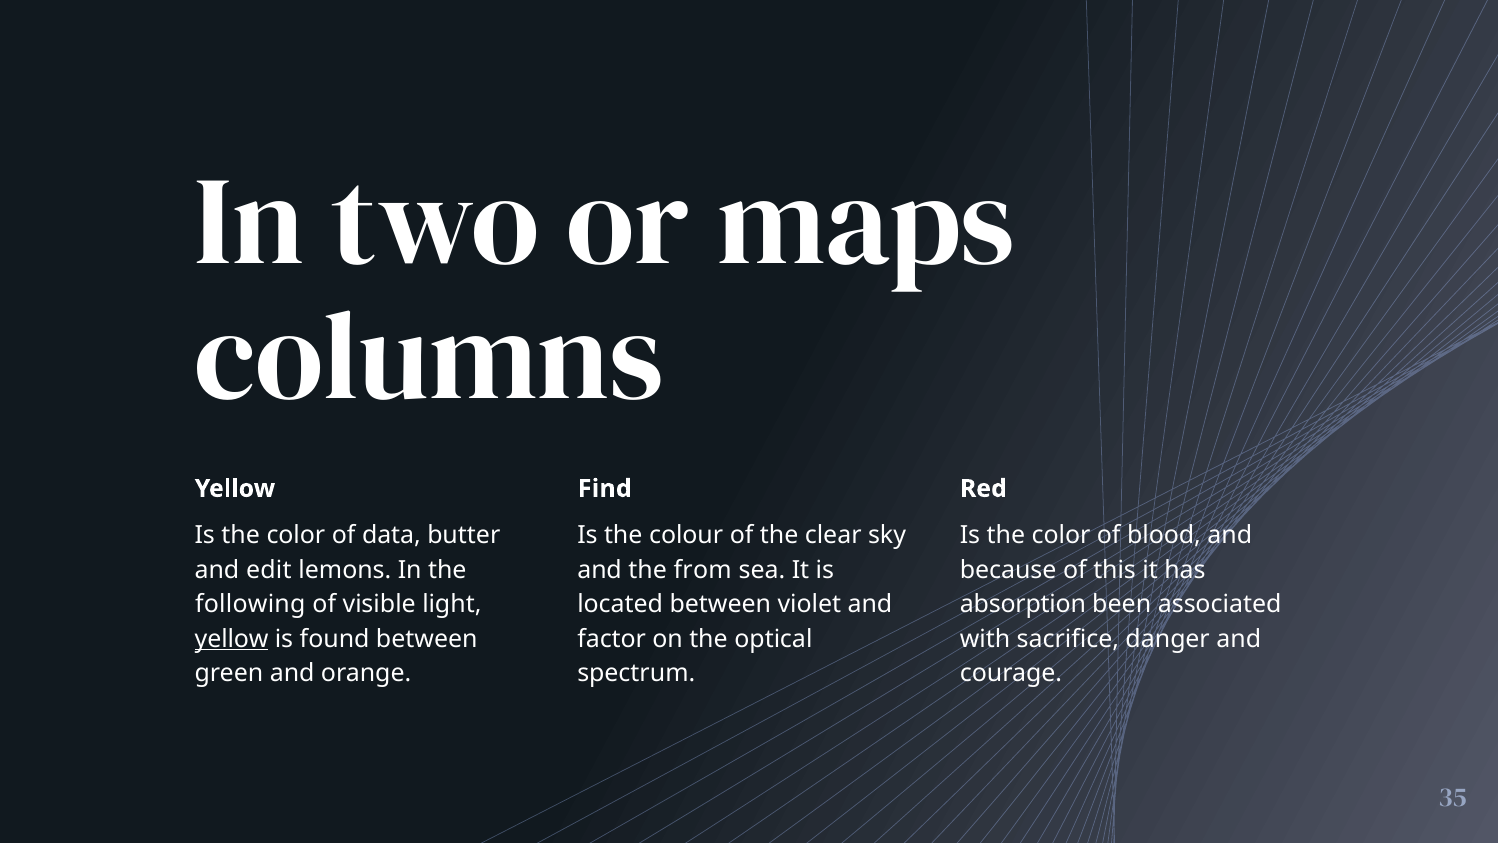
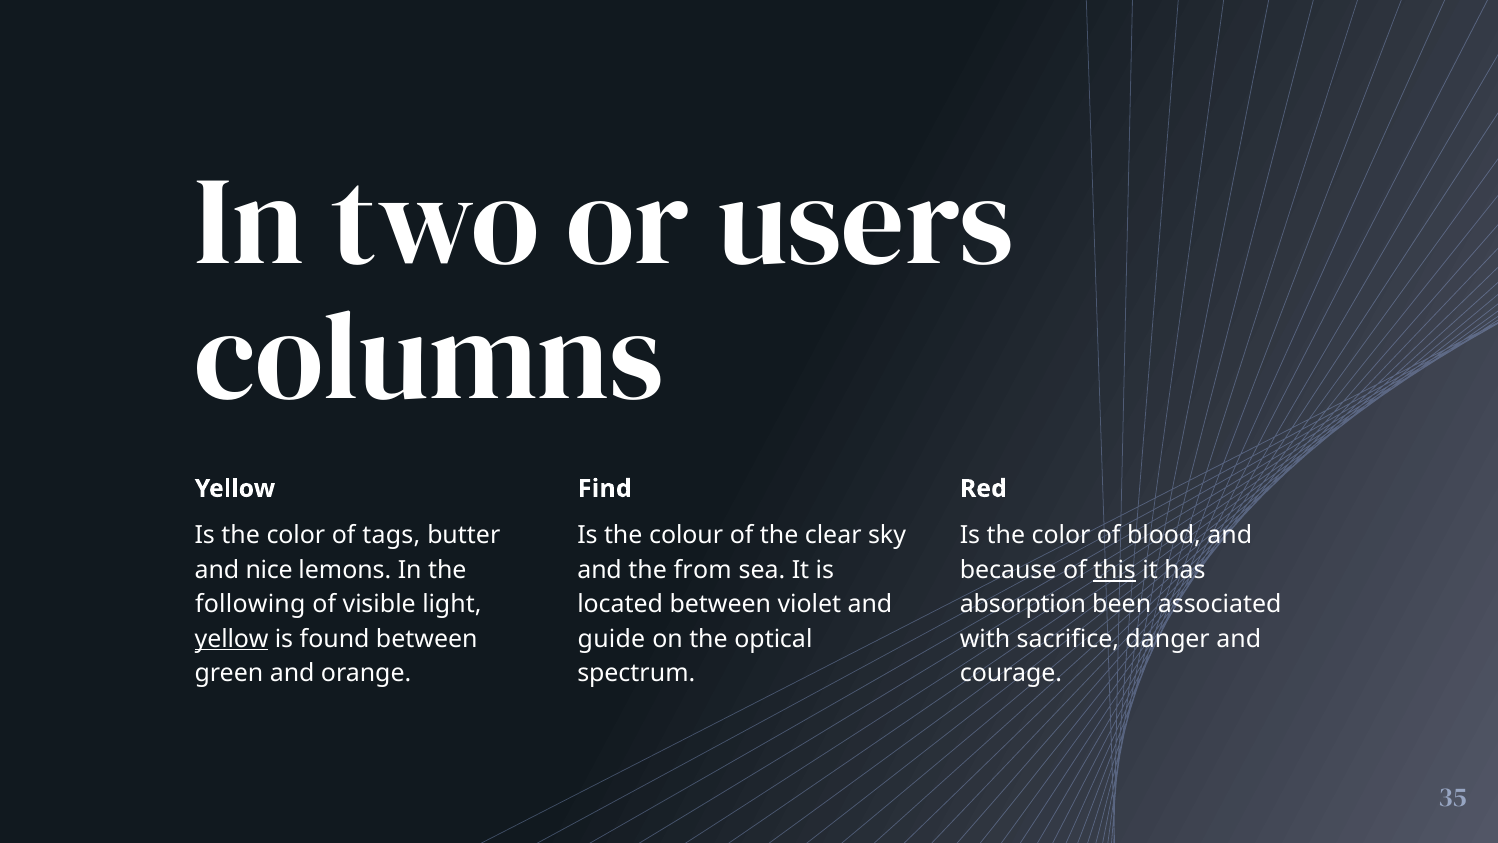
maps: maps -> users (866, 222)
data: data -> tags (391, 535)
edit: edit -> nice (269, 570)
this underline: none -> present (1115, 570)
factor: factor -> guide (611, 639)
